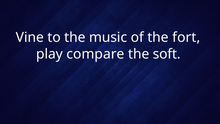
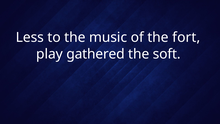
Vine: Vine -> Less (30, 37)
compare: compare -> gathered (96, 54)
